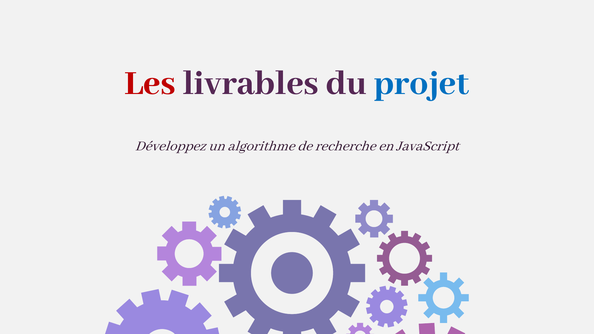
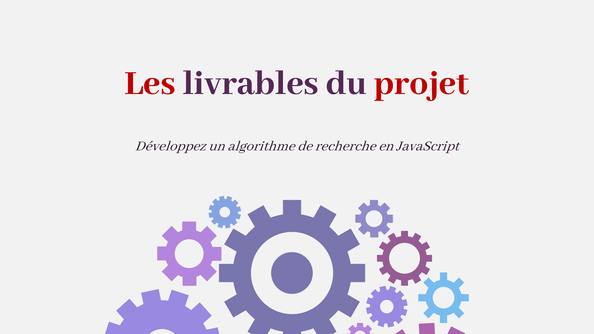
projet colour: blue -> red (421, 82)
